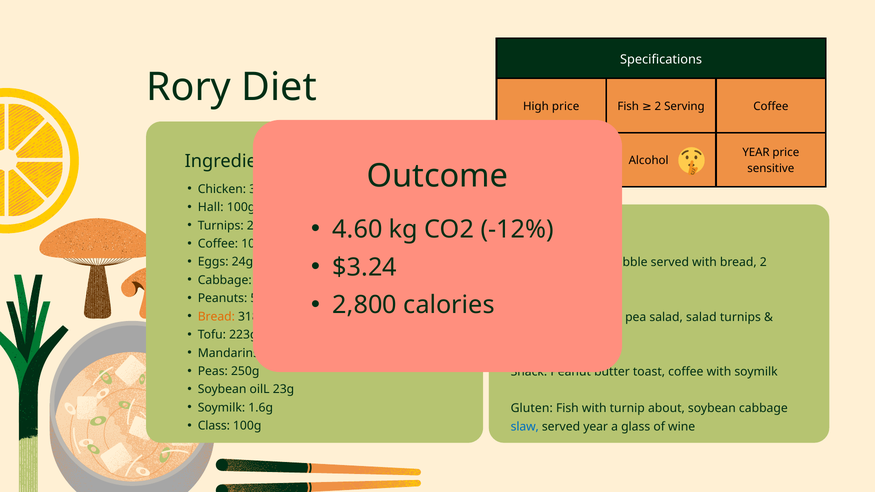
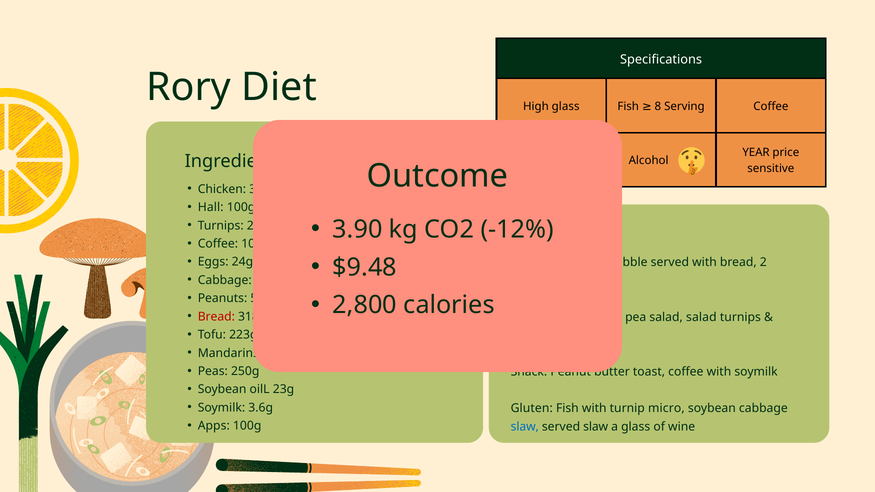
High price: price -> glass (566, 106)
Fish 2: 2 -> 8 (658, 106)
4.60: 4.60 -> 3.90 (357, 230)
$3.24: $3.24 -> $9.48 (365, 267)
Bread colour: orange -> red (216, 317)
1.6g: 1.6g -> 3.6g (261, 408)
about: about -> micro (666, 408)
Class: Class -> Apps (214, 426)
served year: year -> slaw (596, 427)
